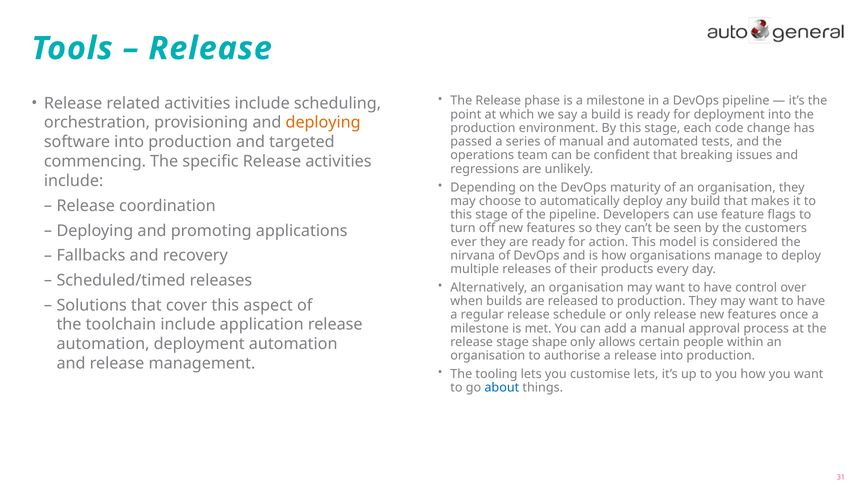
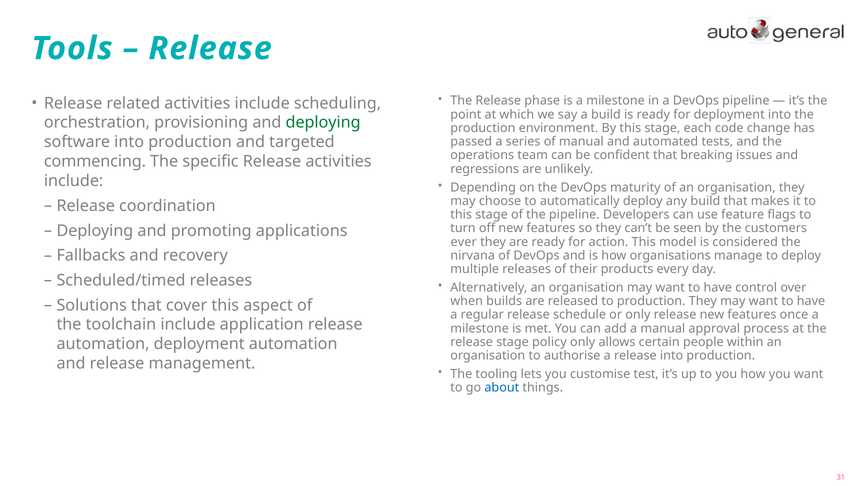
deploying colour: orange -> green (323, 123)
shape: shape -> policy (549, 342)
customise lets: lets -> test (646, 374)
